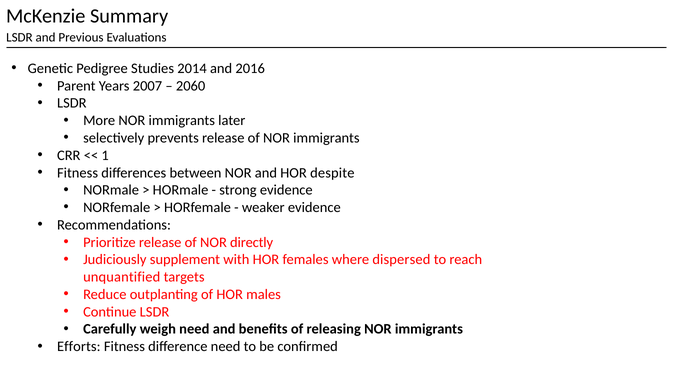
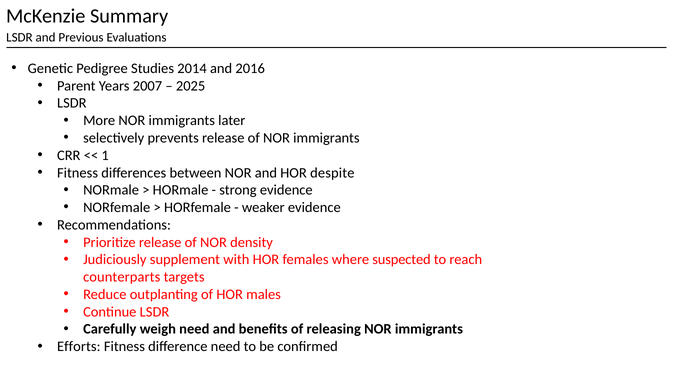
2060: 2060 -> 2025 (191, 86)
directly: directly -> density (252, 242)
dispersed: dispersed -> suspected (402, 260)
unquantified: unquantified -> counterparts (122, 277)
